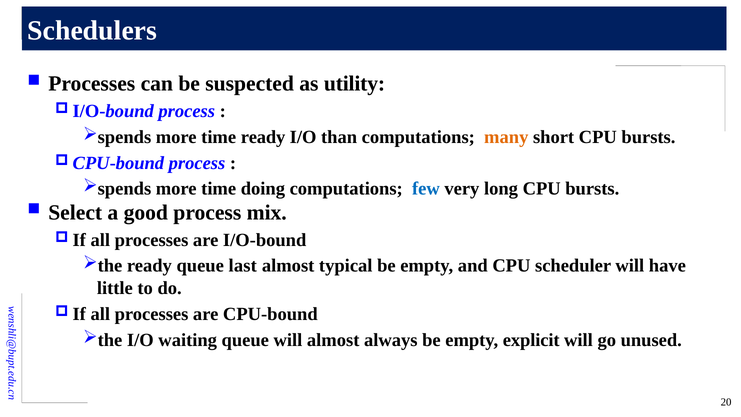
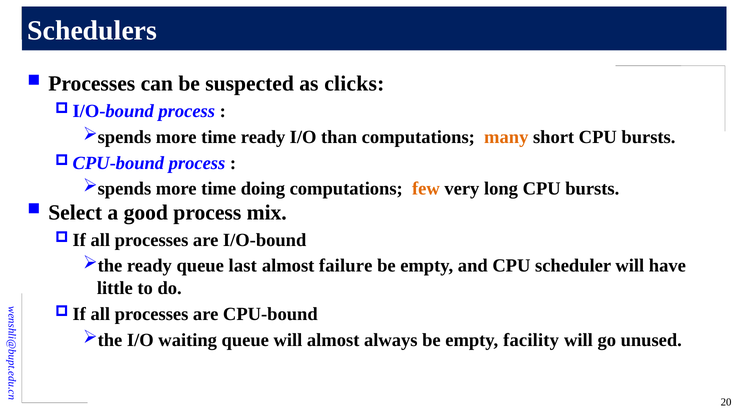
utility: utility -> clicks (354, 83)
few colour: blue -> orange (426, 189)
typical: typical -> failure (346, 266)
explicit: explicit -> facility (531, 340)
